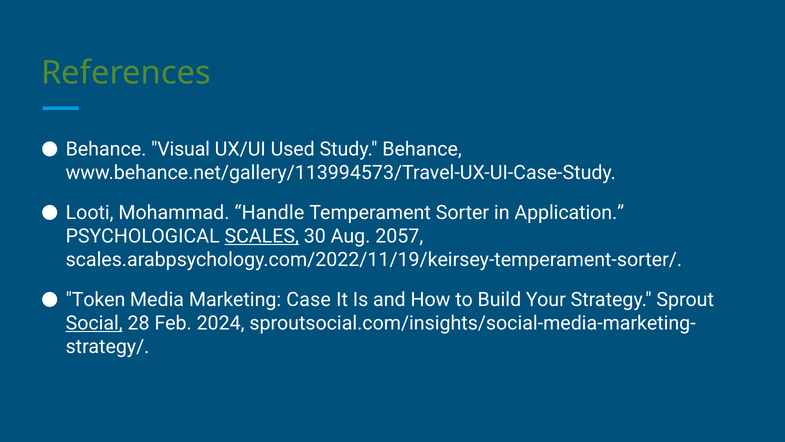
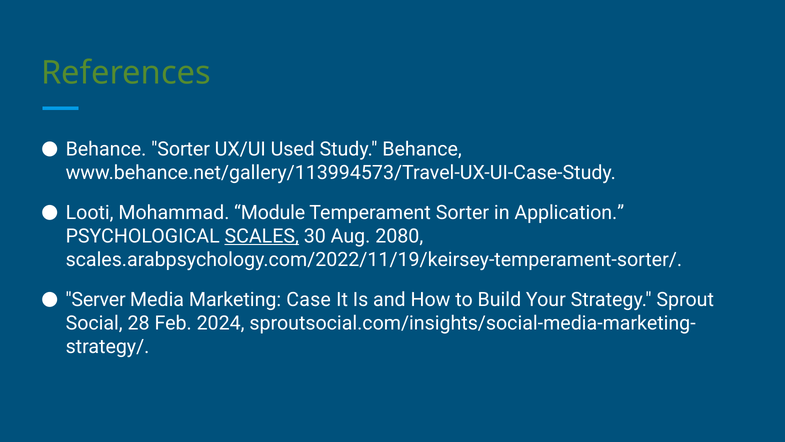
Behance Visual: Visual -> Sorter (181, 149)
Handle: Handle -> Module (270, 212)
2057: 2057 -> 2080 (399, 236)
Token: Token -> Server (96, 299)
Social underline: present -> none (94, 323)
